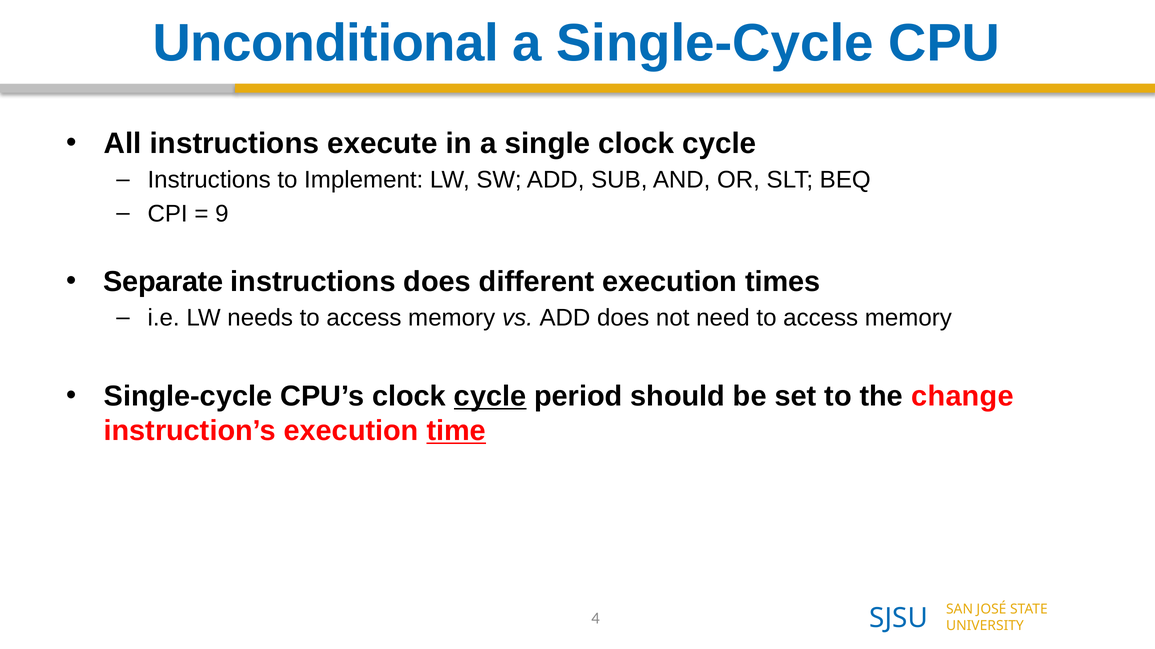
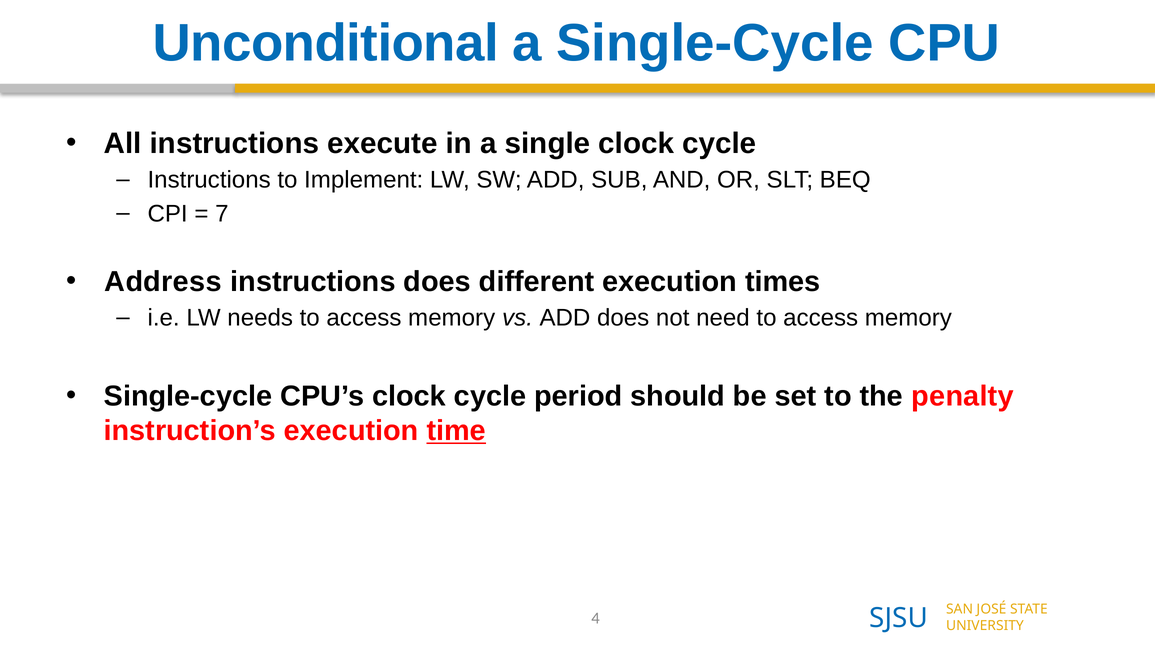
9: 9 -> 7 (222, 214)
Separate: Separate -> Address (163, 282)
cycle underline: present -> none (490, 397)
change: change -> penalty (963, 397)
